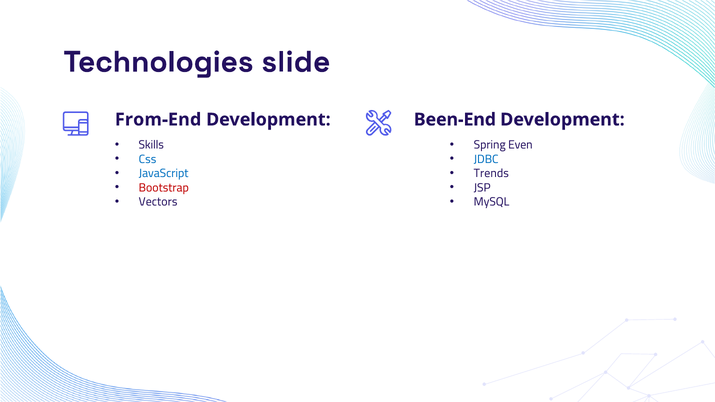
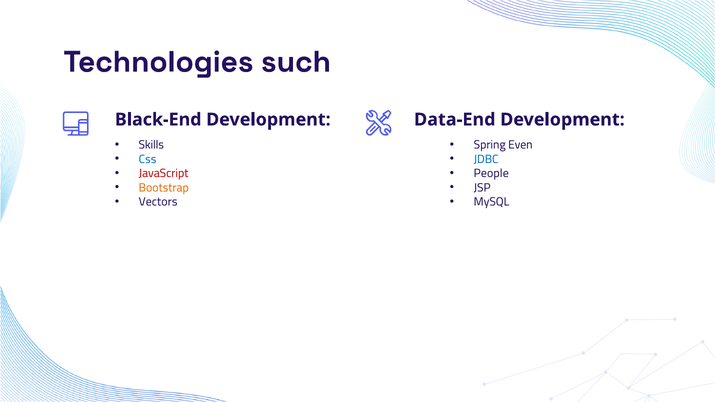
slide: slide -> such (296, 62)
From-End: From-End -> Black-End (158, 120)
Been-End: Been-End -> Data-End (455, 120)
JavaScript colour: blue -> red (164, 173)
Trends: Trends -> People (491, 173)
Bootstrap colour: red -> orange (164, 188)
